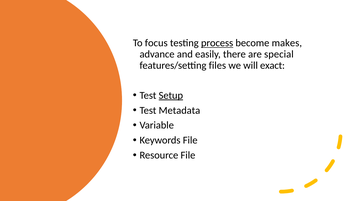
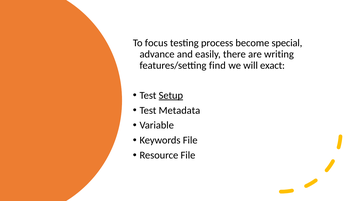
process underline: present -> none (217, 43)
makes: makes -> special (287, 43)
special: special -> writing (279, 54)
files: files -> find (217, 65)
